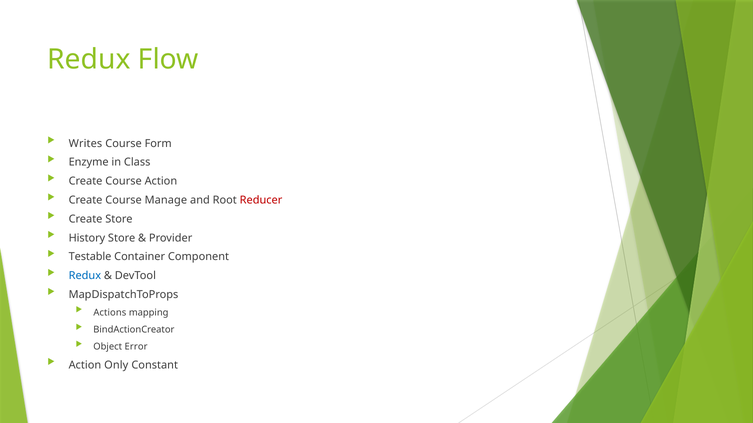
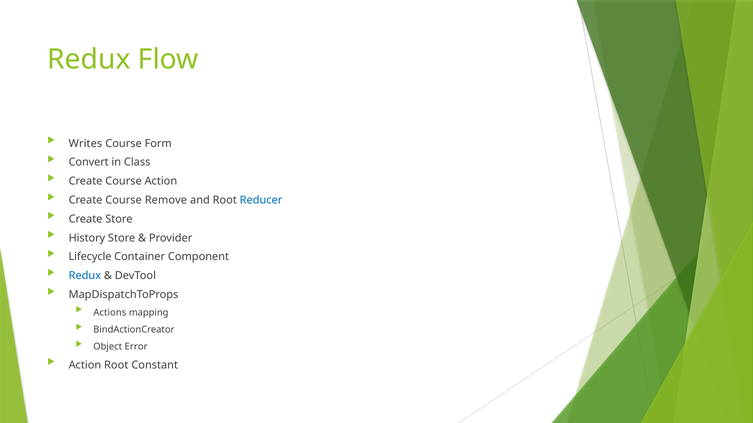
Enzyme: Enzyme -> Convert (89, 163)
Manage: Manage -> Remove (166, 200)
Reducer colour: red -> blue (261, 200)
Testable: Testable -> Lifecycle (90, 257)
Action Only: Only -> Root (116, 366)
